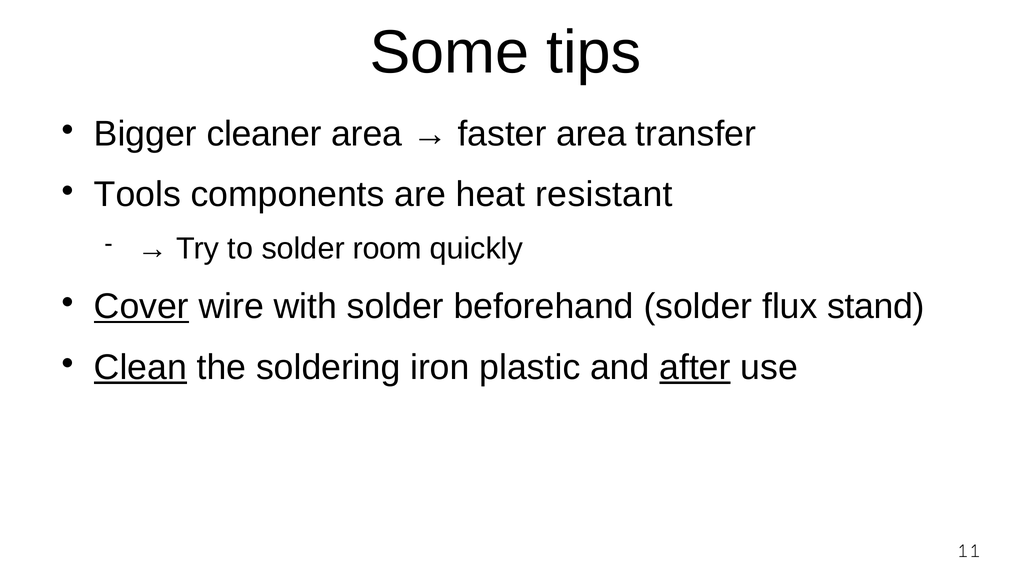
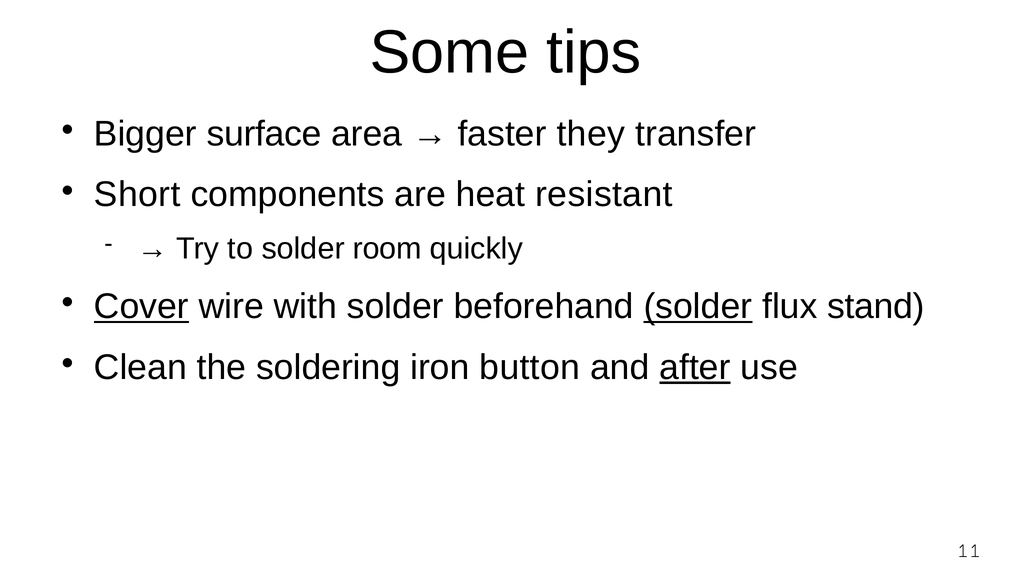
cleaner: cleaner -> surface (264, 134)
faster area: area -> they (591, 134)
Tools: Tools -> Short (137, 195)
solder underline: none -> present (698, 306)
Clean underline: present -> none (140, 367)
plastic: plastic -> button (530, 367)
